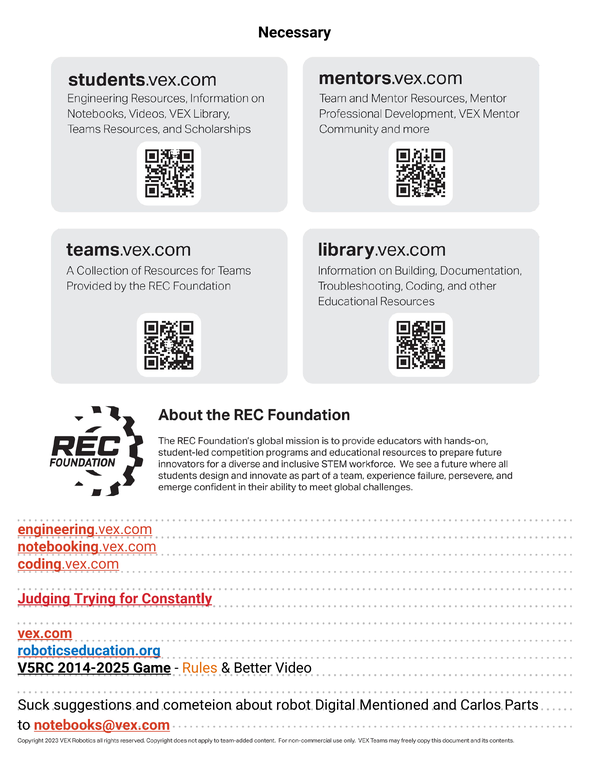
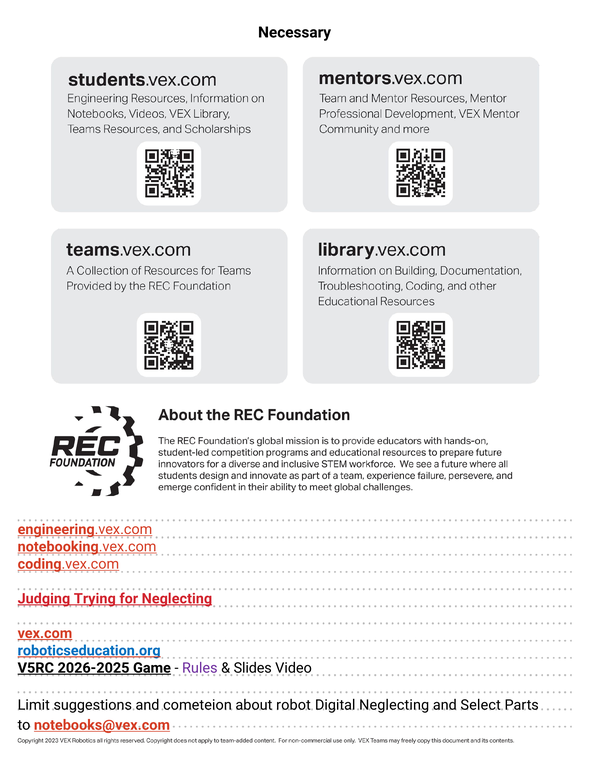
for Constantly: Constantly -> Neglecting (177, 599)
2014-2025: 2014-2025 -> 2026-2025 (94, 668)
Rules colour: orange -> purple (200, 668)
Better: Better -> Slides (253, 668)
Suck: Suck -> Limit (34, 705)
Digital Mentioned: Mentioned -> Neglecting (394, 705)
Carlos: Carlos -> Select (481, 705)
